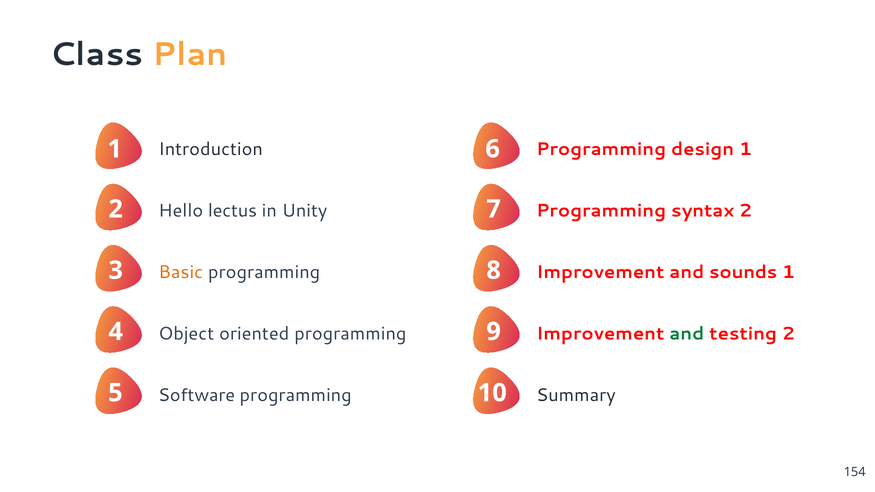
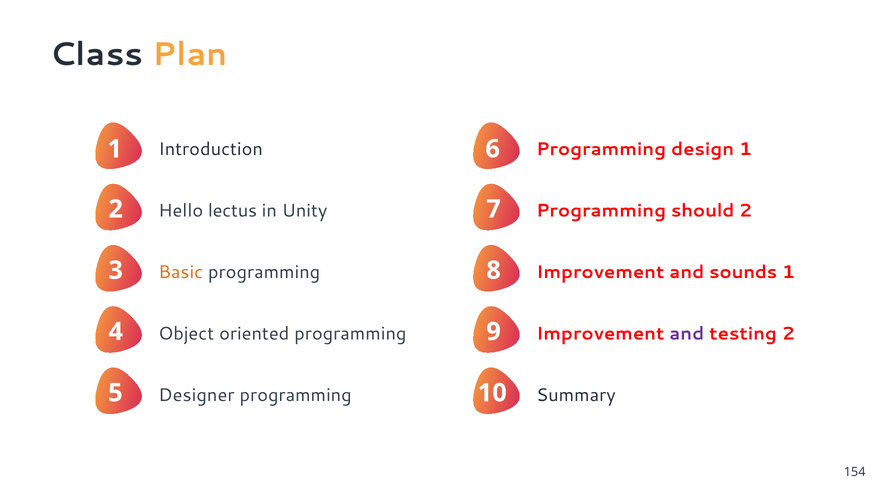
syntax: syntax -> should (703, 211)
and colour: green -> purple (687, 334)
Software: Software -> Designer (196, 395)
